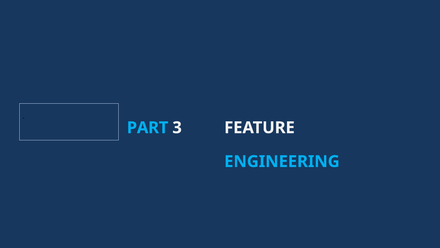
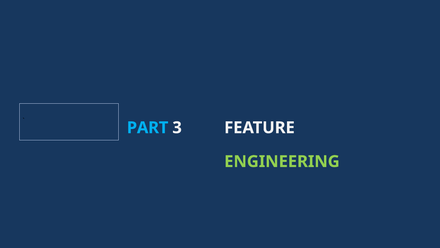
ENGINEERING colour: light blue -> light green (282, 161)
